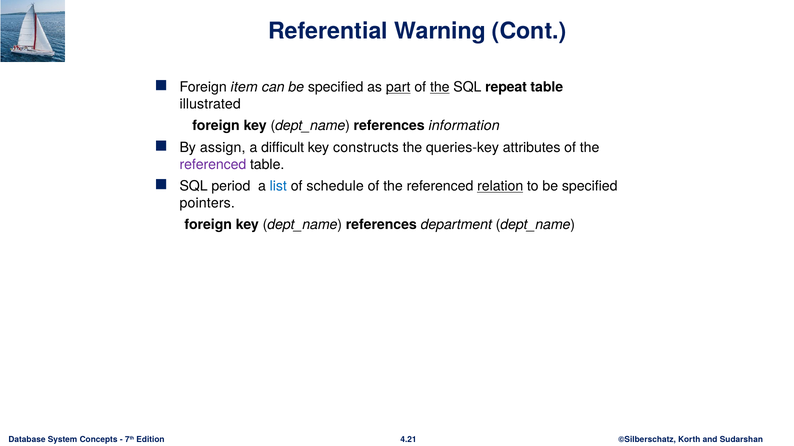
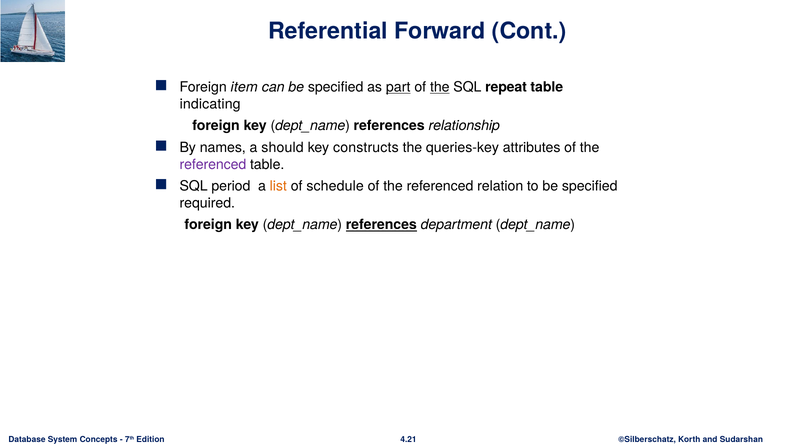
Warning: Warning -> Forward (440, 31)
illustrated: illustrated -> indicating (210, 104)
information: information -> relationship (464, 126)
assign: assign -> names (223, 148)
difficult: difficult -> should (283, 148)
list colour: blue -> orange (278, 186)
relation underline: present -> none (500, 186)
pointers: pointers -> required (207, 203)
references underline: none -> present (381, 225)
